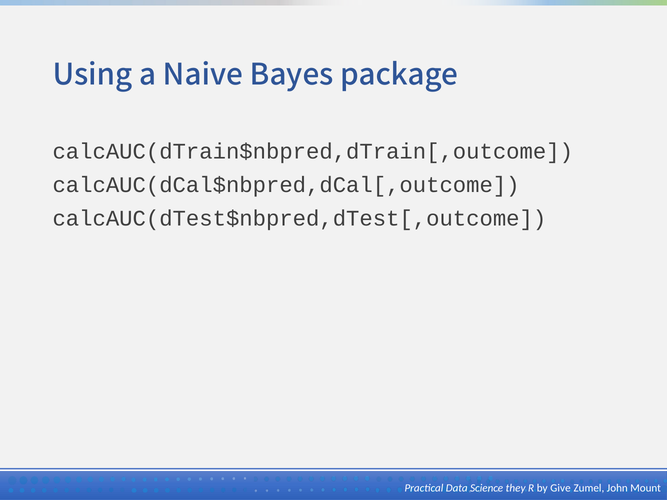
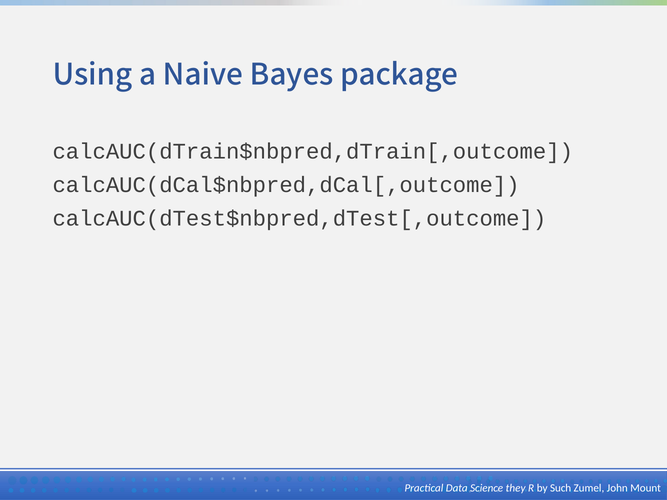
Give: Give -> Such (561, 489)
